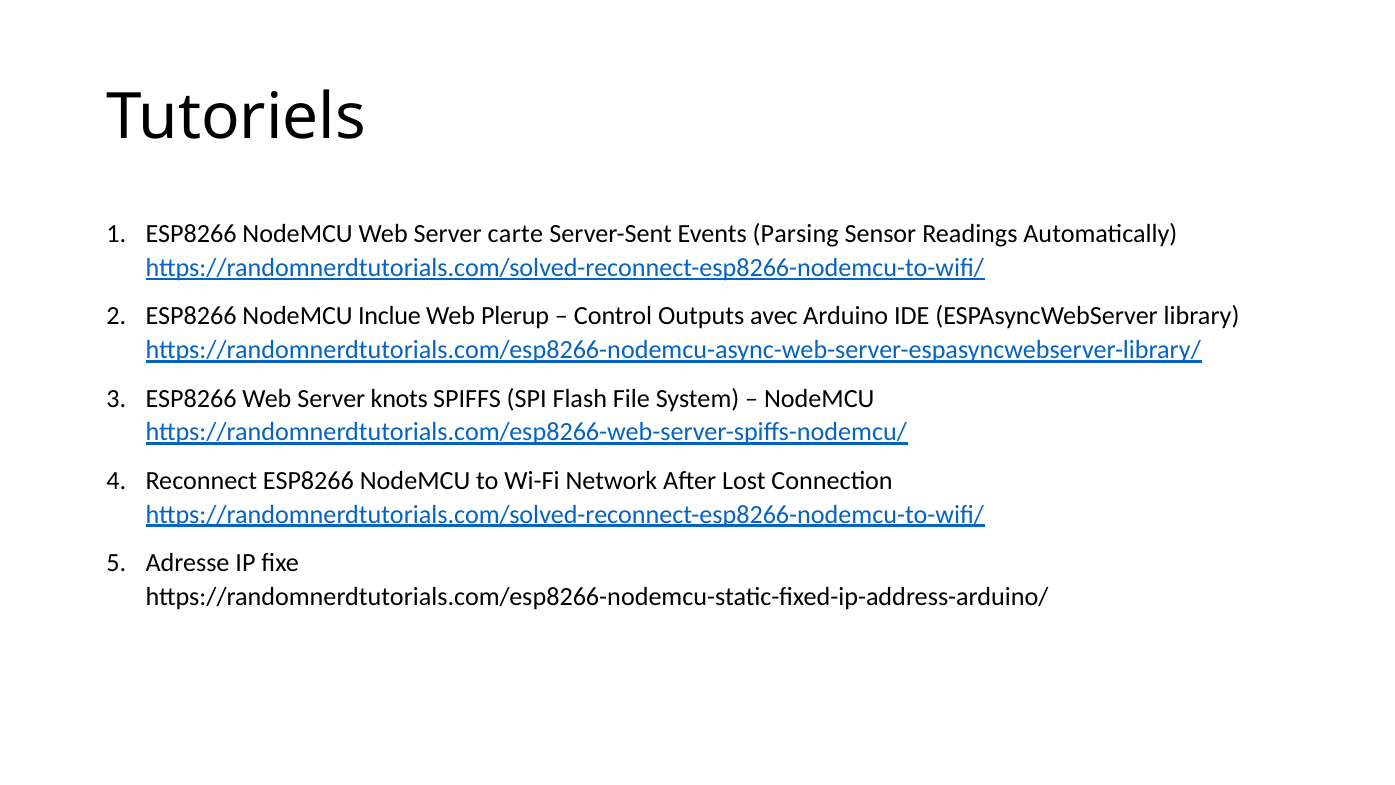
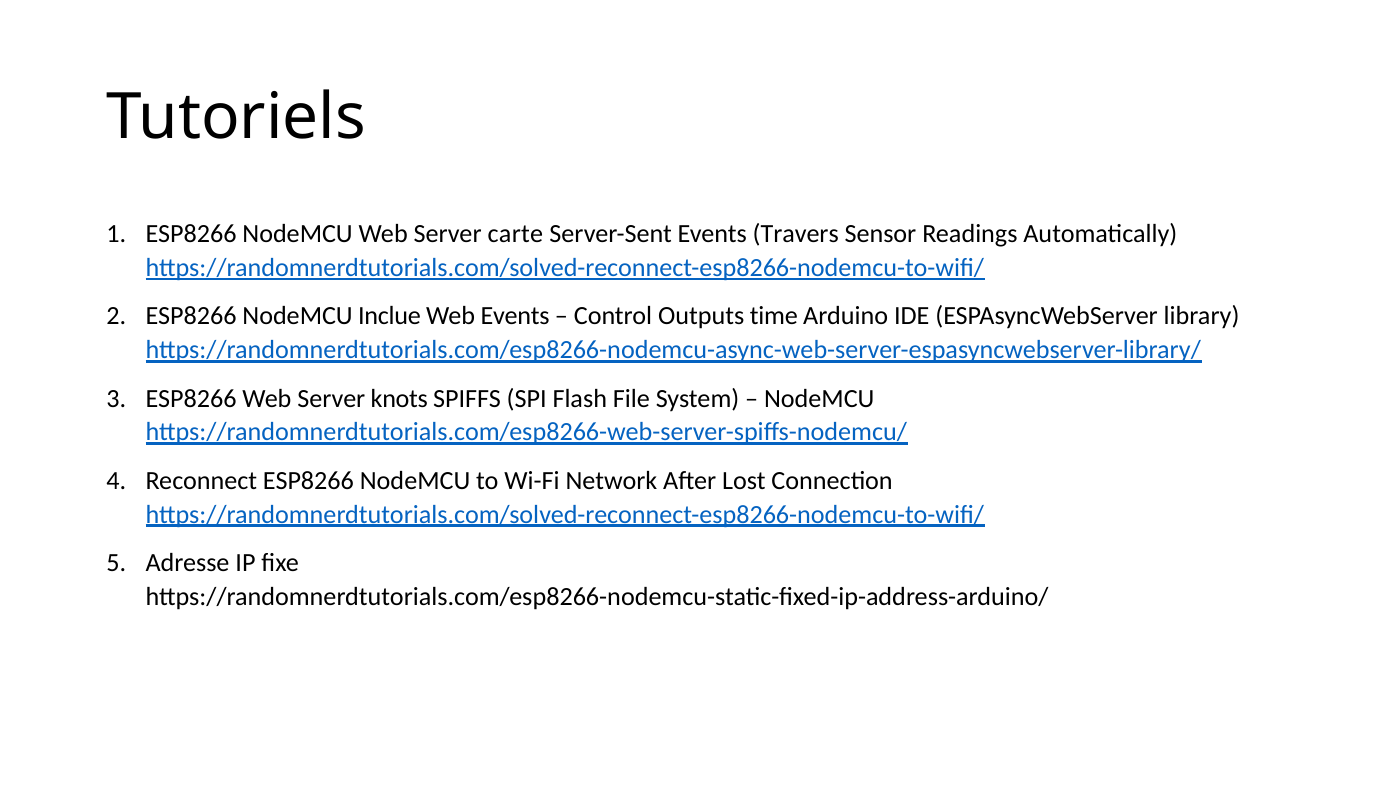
Parsing: Parsing -> Travers (796, 234)
Web Plerup: Plerup -> Events (515, 316)
avec: avec -> time (774, 316)
